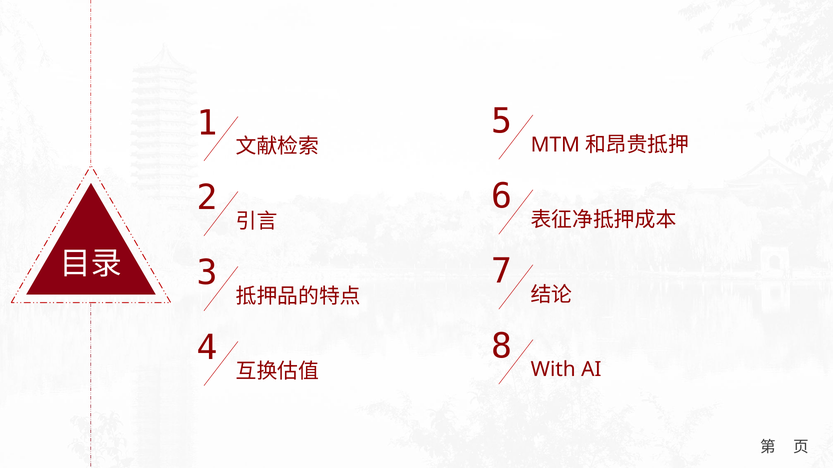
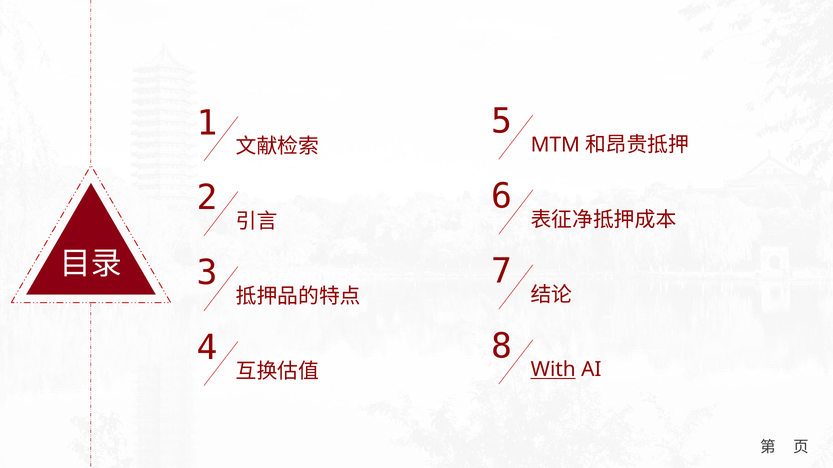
With underline: none -> present (553, 370)
